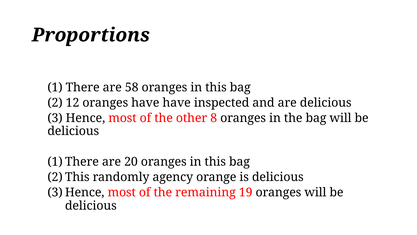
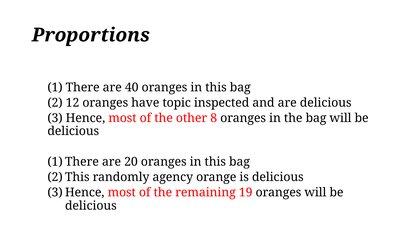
58: 58 -> 40 (132, 87)
have have: have -> topic (177, 103)
